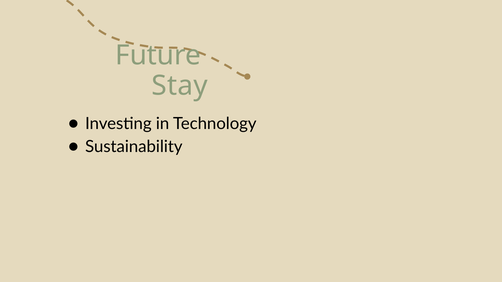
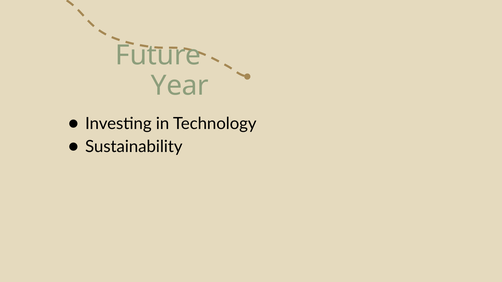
Stay: Stay -> Year (180, 86)
